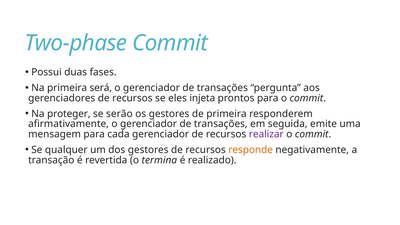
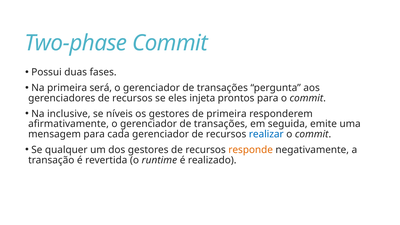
proteger: proteger -> inclusive (69, 114)
serão: serão -> níveis (119, 114)
realizar colour: purple -> blue (266, 134)
termina: termina -> runtime (159, 160)
